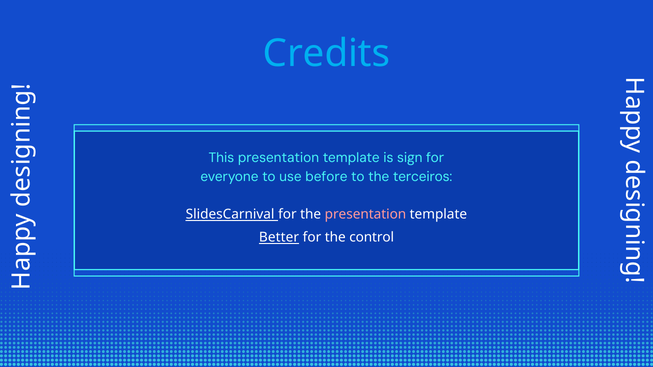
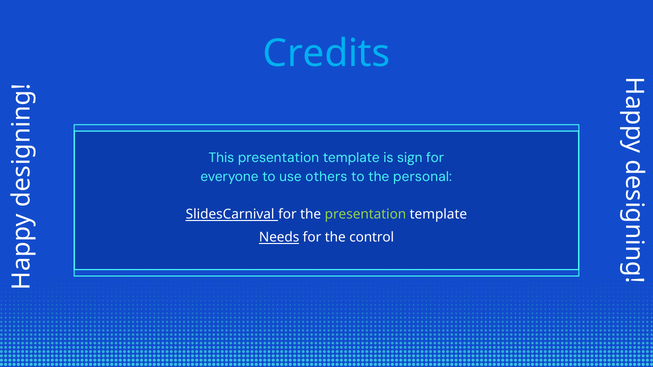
before: before -> others (326, 177)
terceiros: terceiros -> personal (423, 177)
presentation colour: pink -> light green (365, 215)
Better: Better -> Needs (279, 238)
